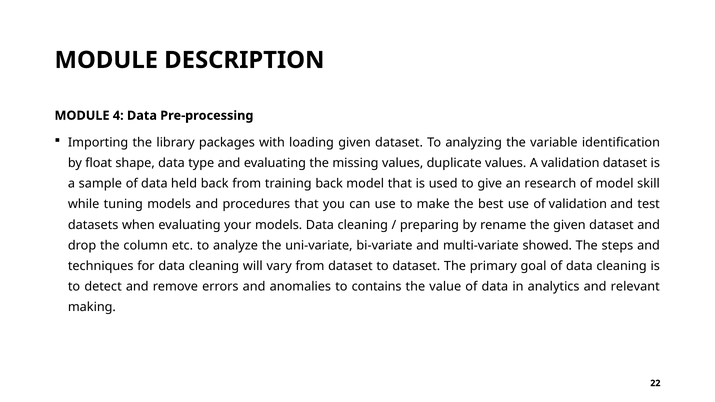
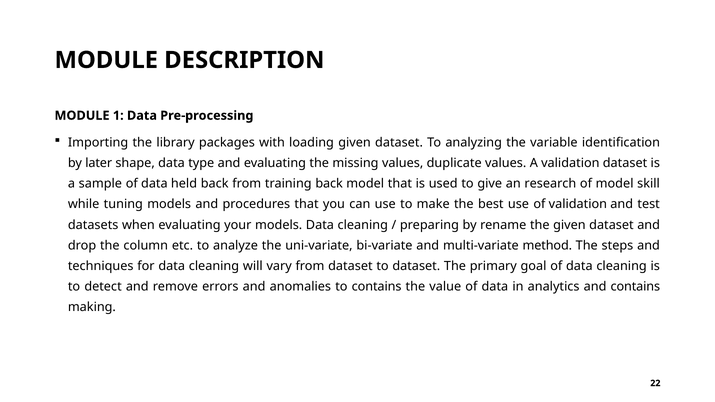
4: 4 -> 1 (118, 116)
float: float -> later (99, 163)
showed: showed -> method (547, 245)
and relevant: relevant -> contains (635, 286)
